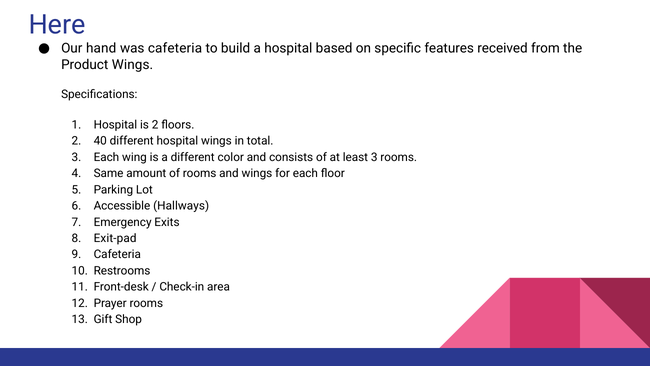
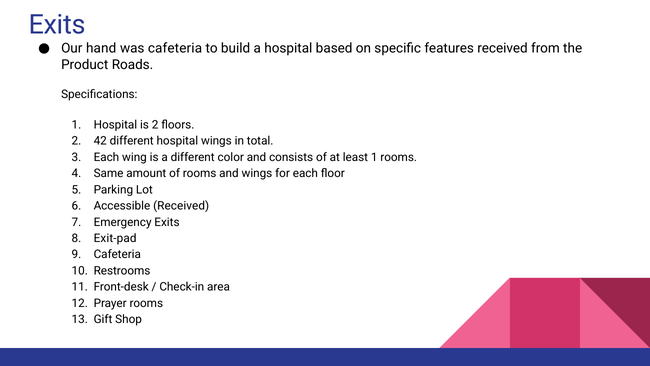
Here: Here -> Exits (57, 25)
Product Wings: Wings -> Roads (133, 65)
40: 40 -> 42 (100, 141)
least 3: 3 -> 1 (374, 157)
Accessible Hallways: Hallways -> Received (181, 206)
